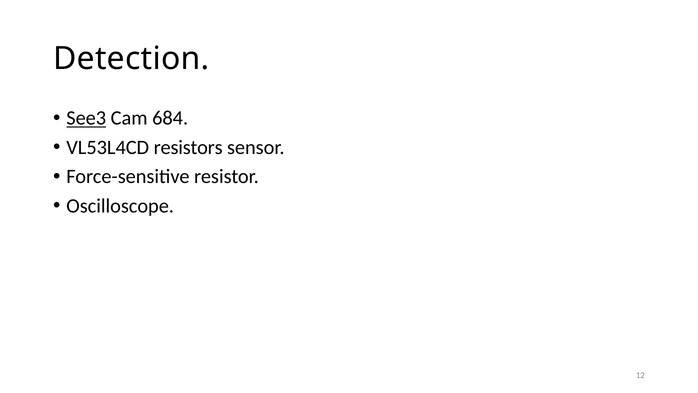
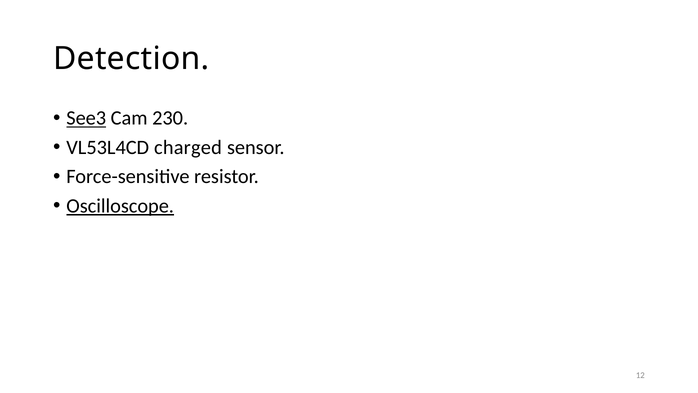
684: 684 -> 230 (170, 118)
resistors: resistors -> charged (188, 147)
Oscilloscope underline: none -> present (120, 206)
